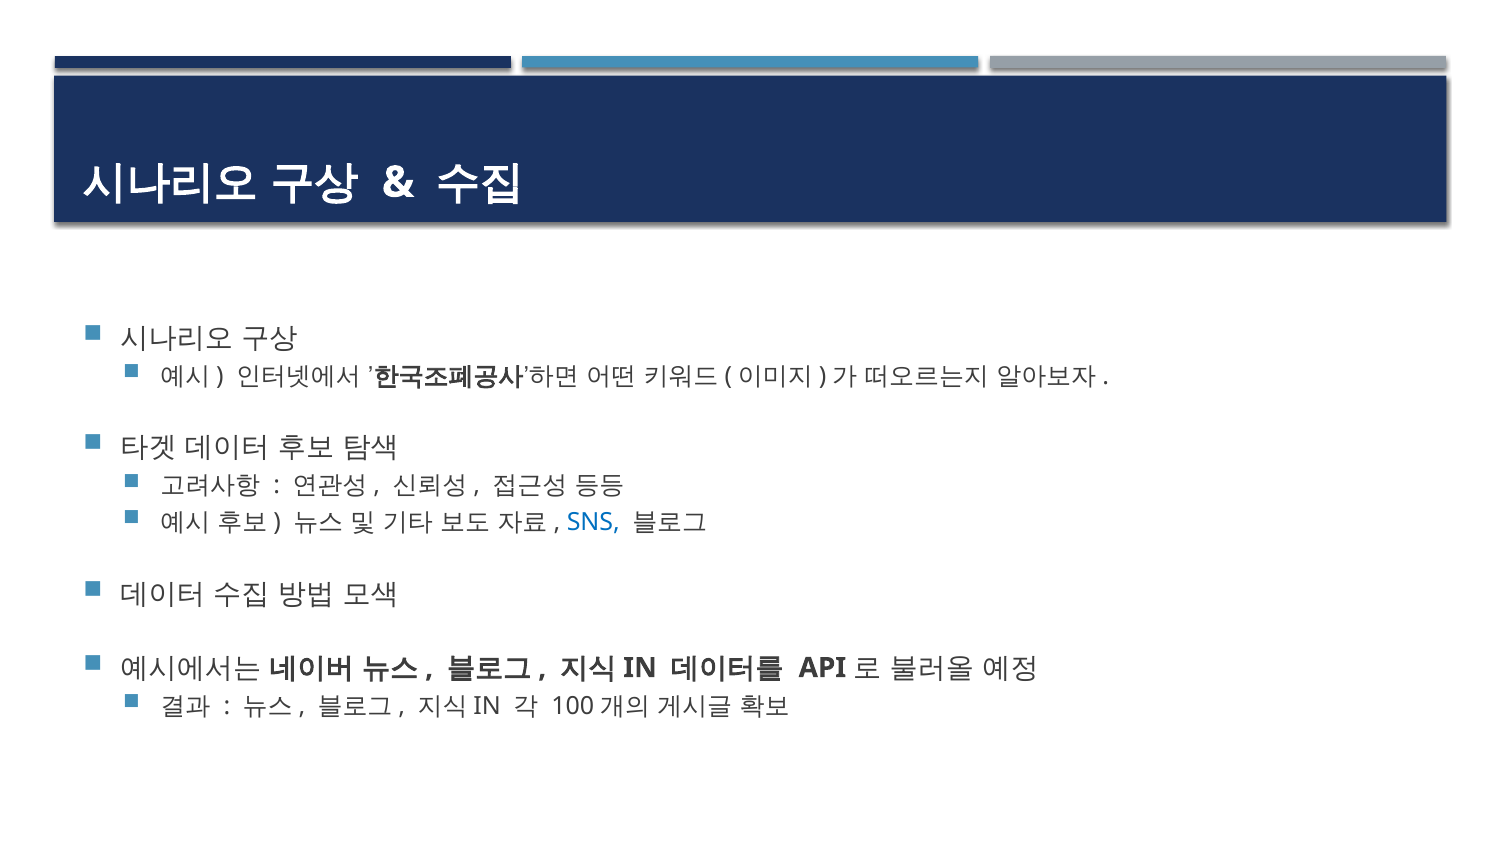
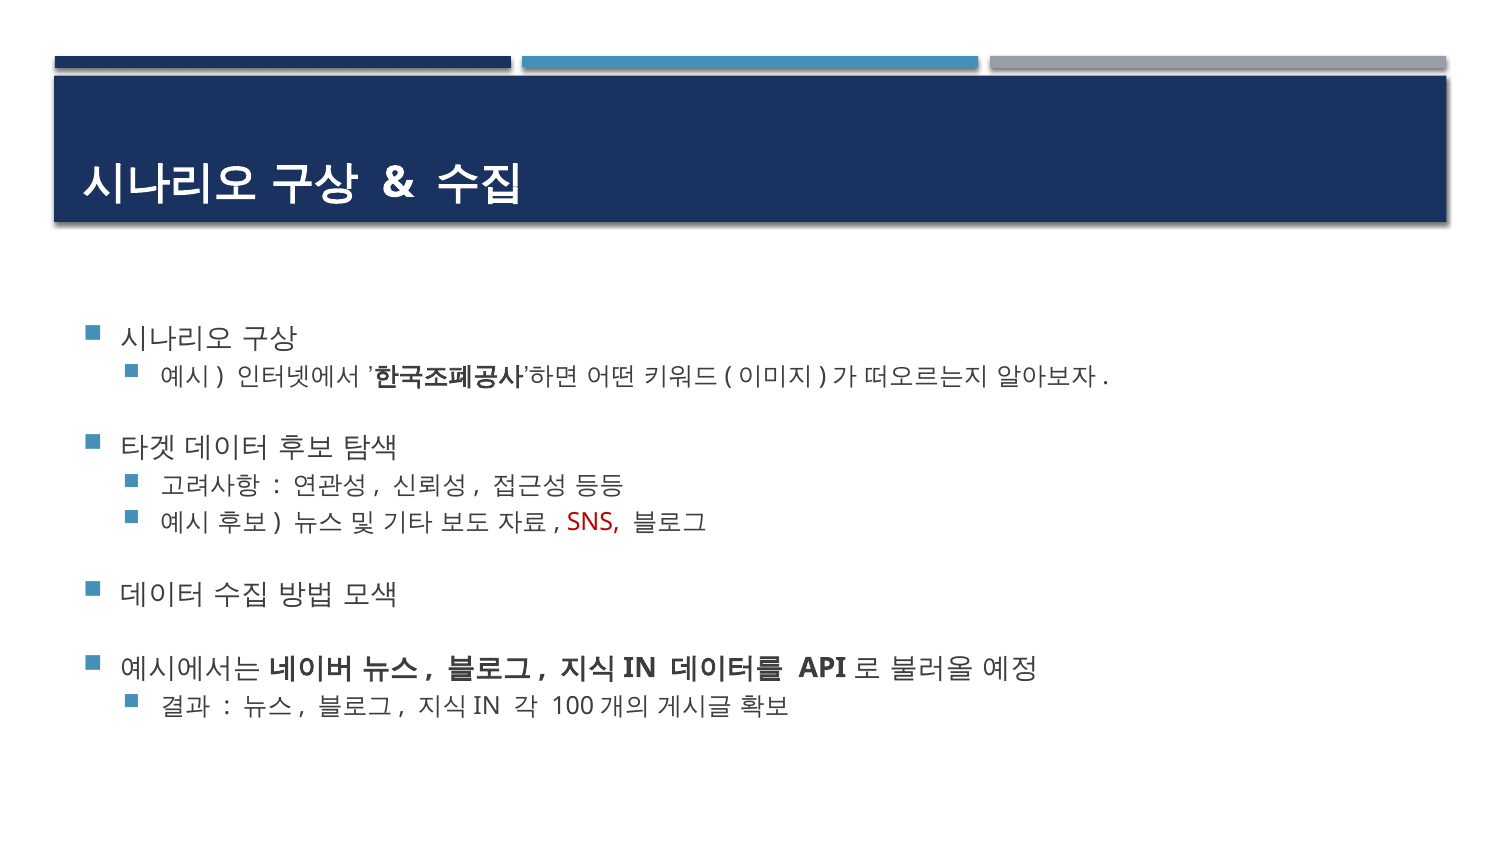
SNS colour: blue -> red (593, 522)
